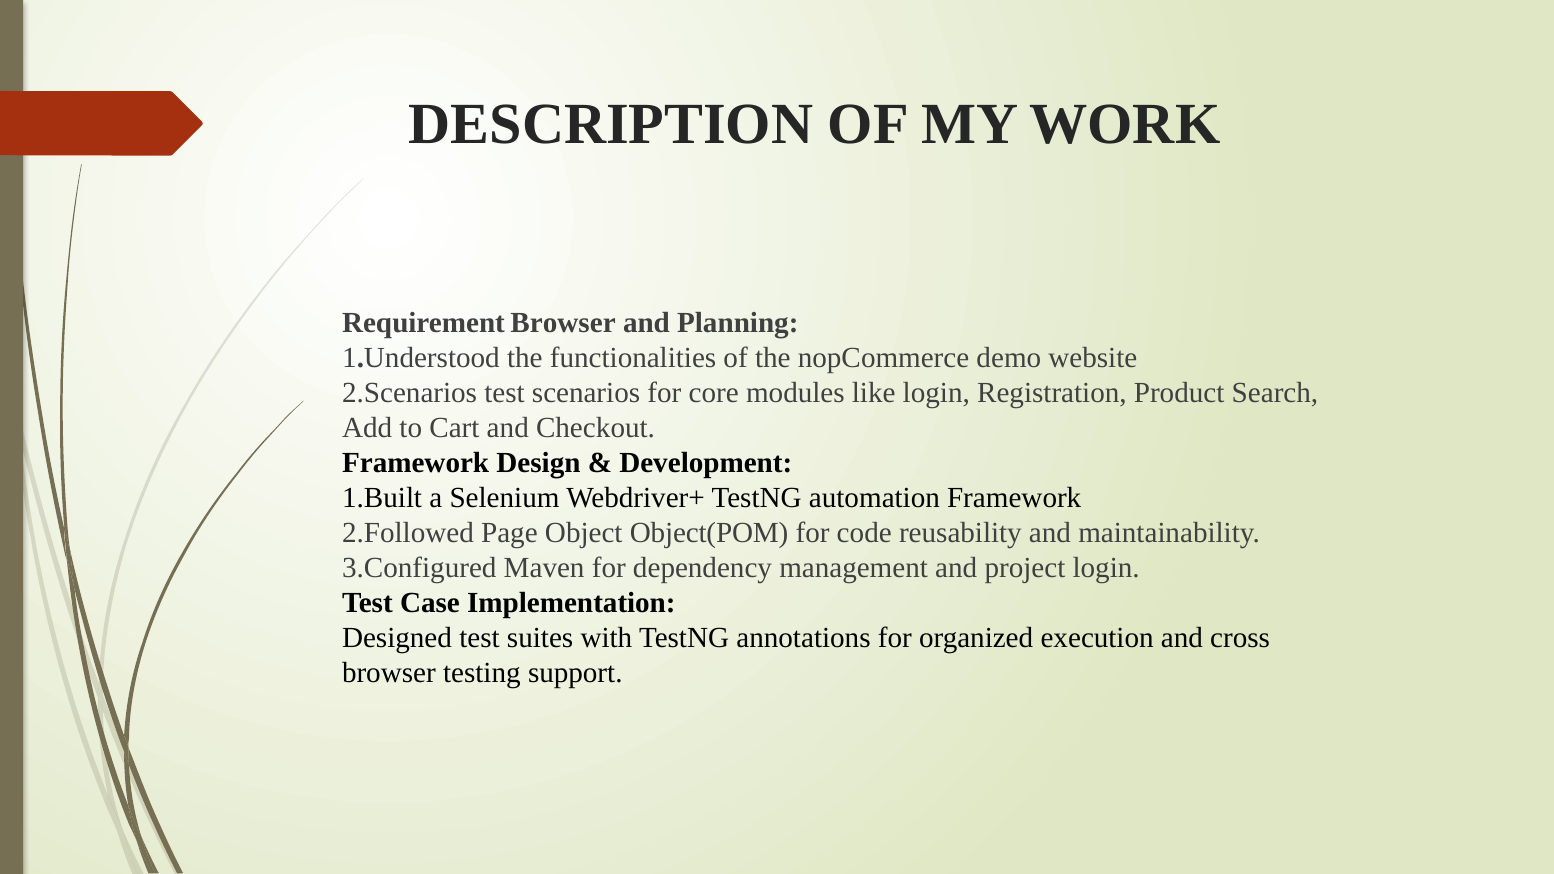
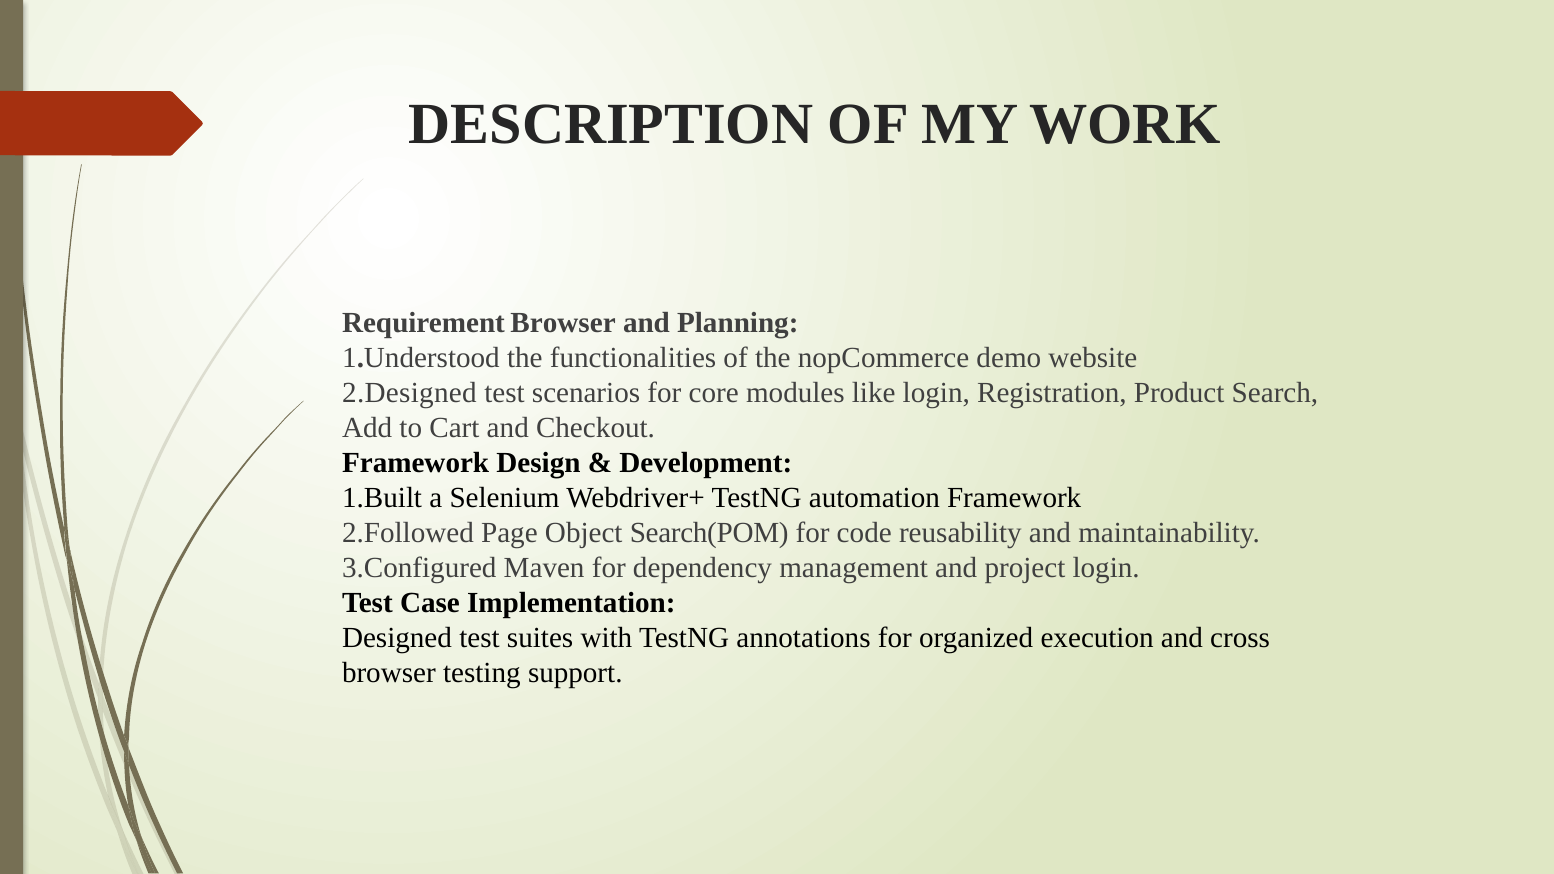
2.Scenarios: 2.Scenarios -> 2.Designed (409, 393)
Object(POM: Object(POM -> Search(POM (709, 533)
